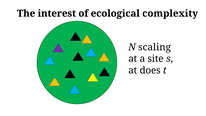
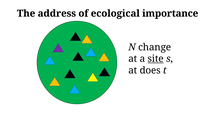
interest: interest -> address (57, 13)
complexity: complexity -> importance (170, 13)
scaling: scaling -> change (155, 47)
site underline: none -> present (156, 59)
